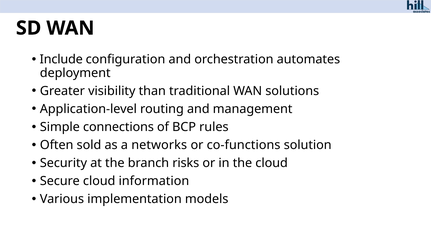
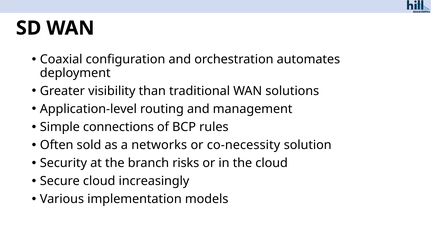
Include: Include -> Coaxial (61, 59)
co-functions: co-functions -> co-necessity (244, 145)
information: information -> increasingly (154, 181)
